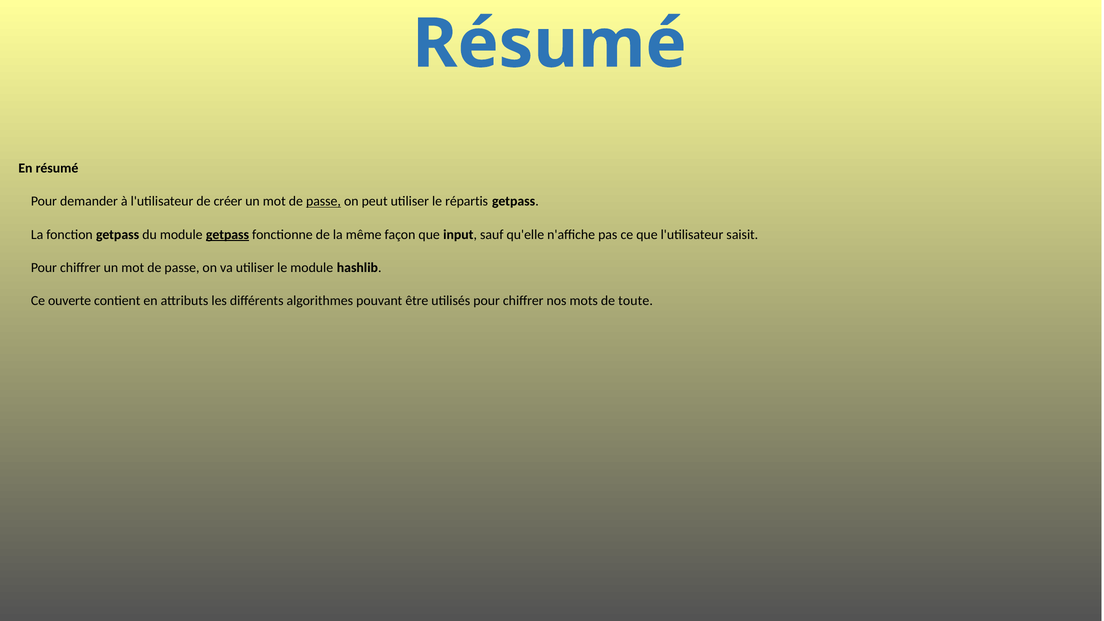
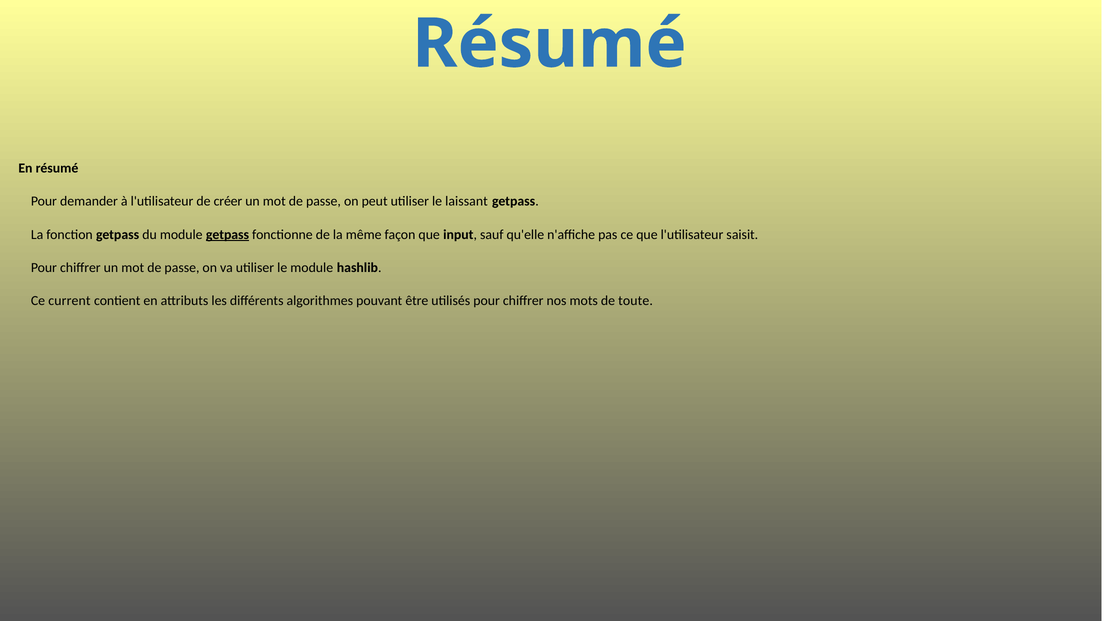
passe underline: present -> none (323, 201)
répartis: répartis -> laissant (467, 201)
ouverte: ouverte -> current (69, 301)
